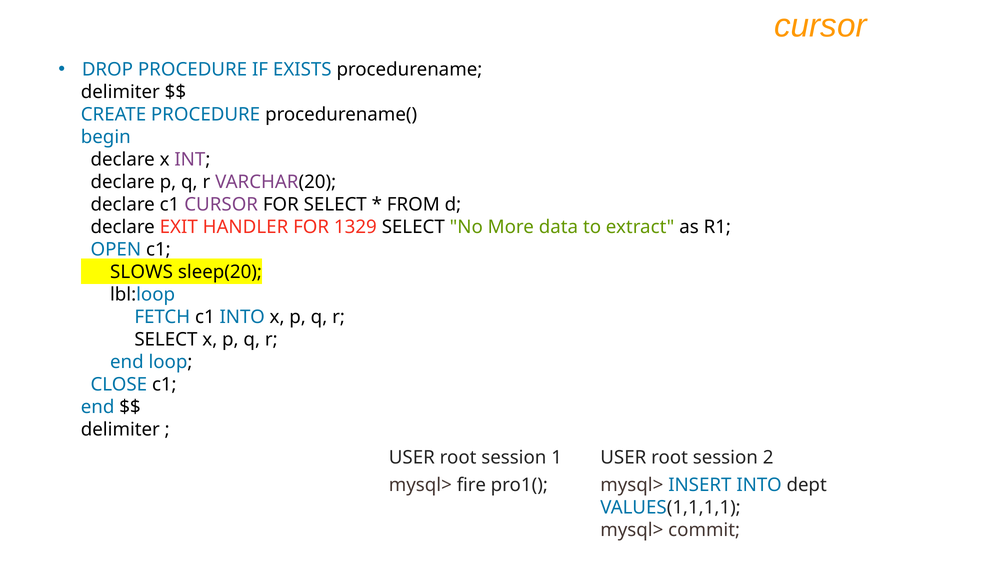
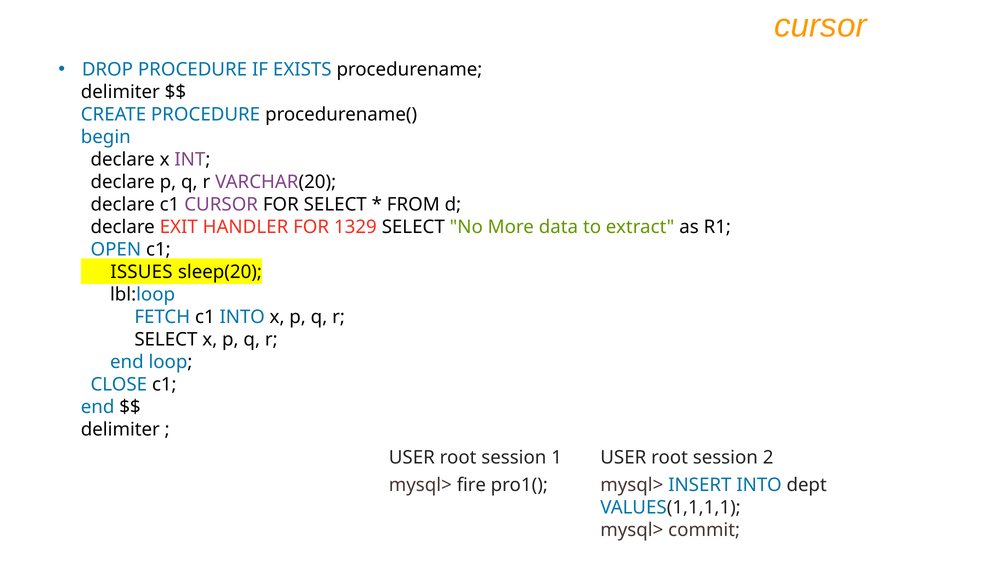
SLOWS: SLOWS -> ISSUES (141, 272)
